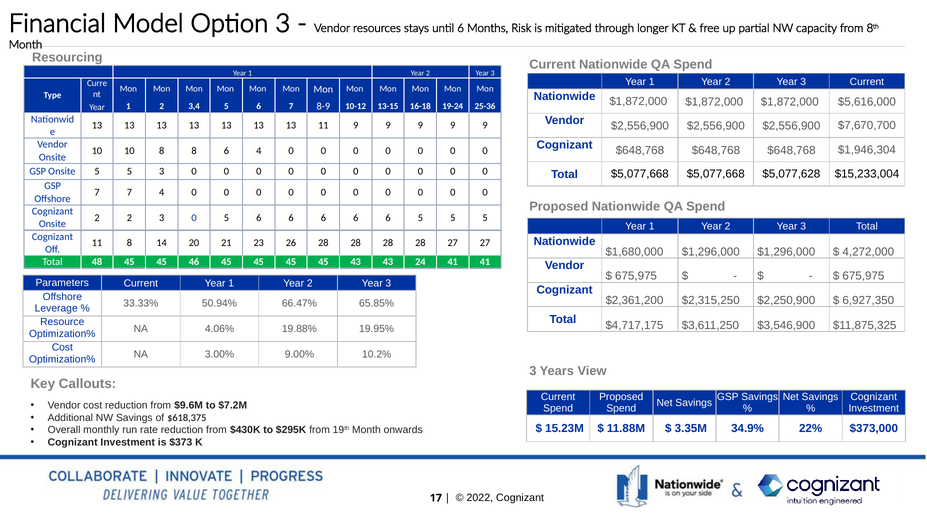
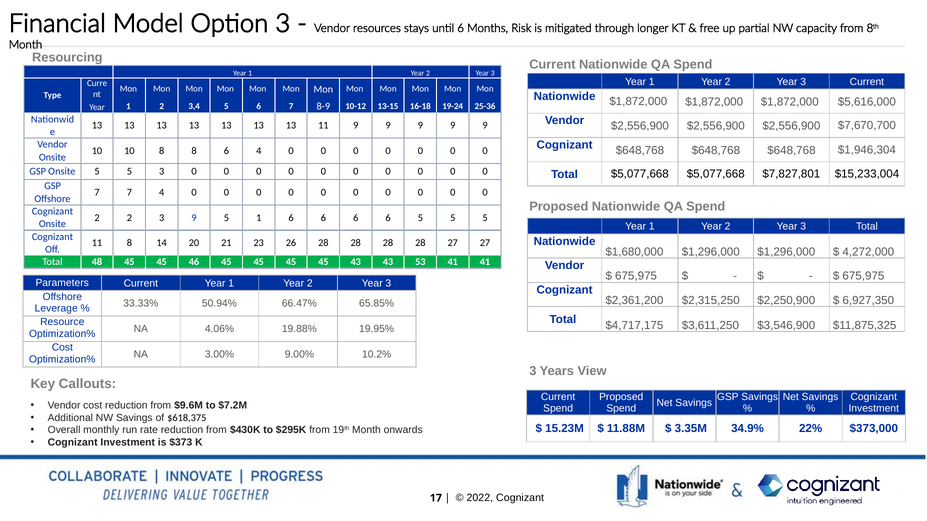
$5,077,628: $5,077,628 -> $7,827,801 (791, 174)
2 3 0: 0 -> 9 (194, 218)
6: 6 -> 1 (259, 218)
24: 24 -> 53 (420, 262)
